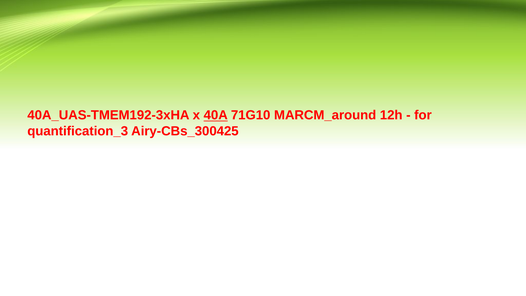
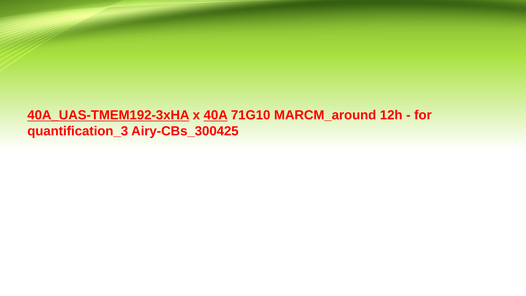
40A_UAS-TMEM192-3xHA underline: none -> present (108, 115)
